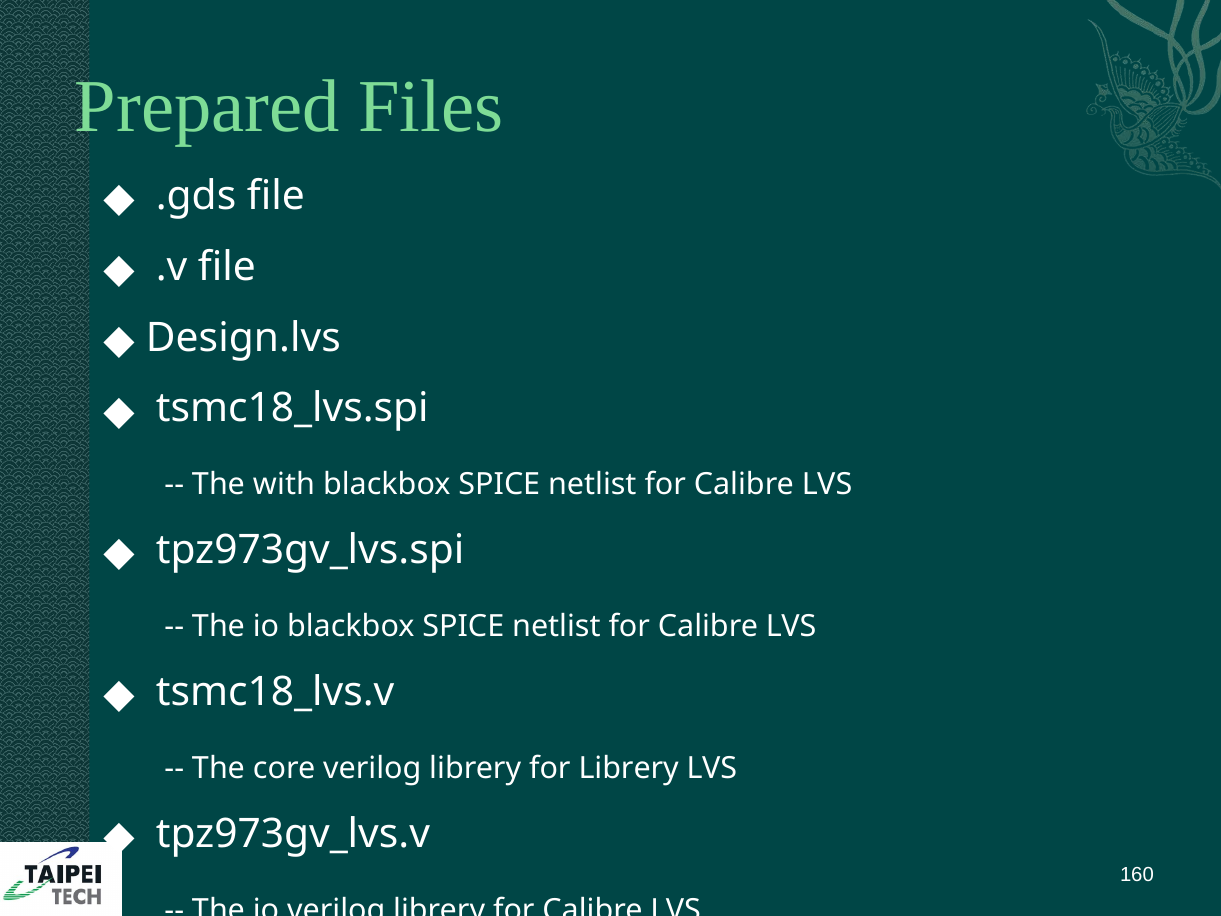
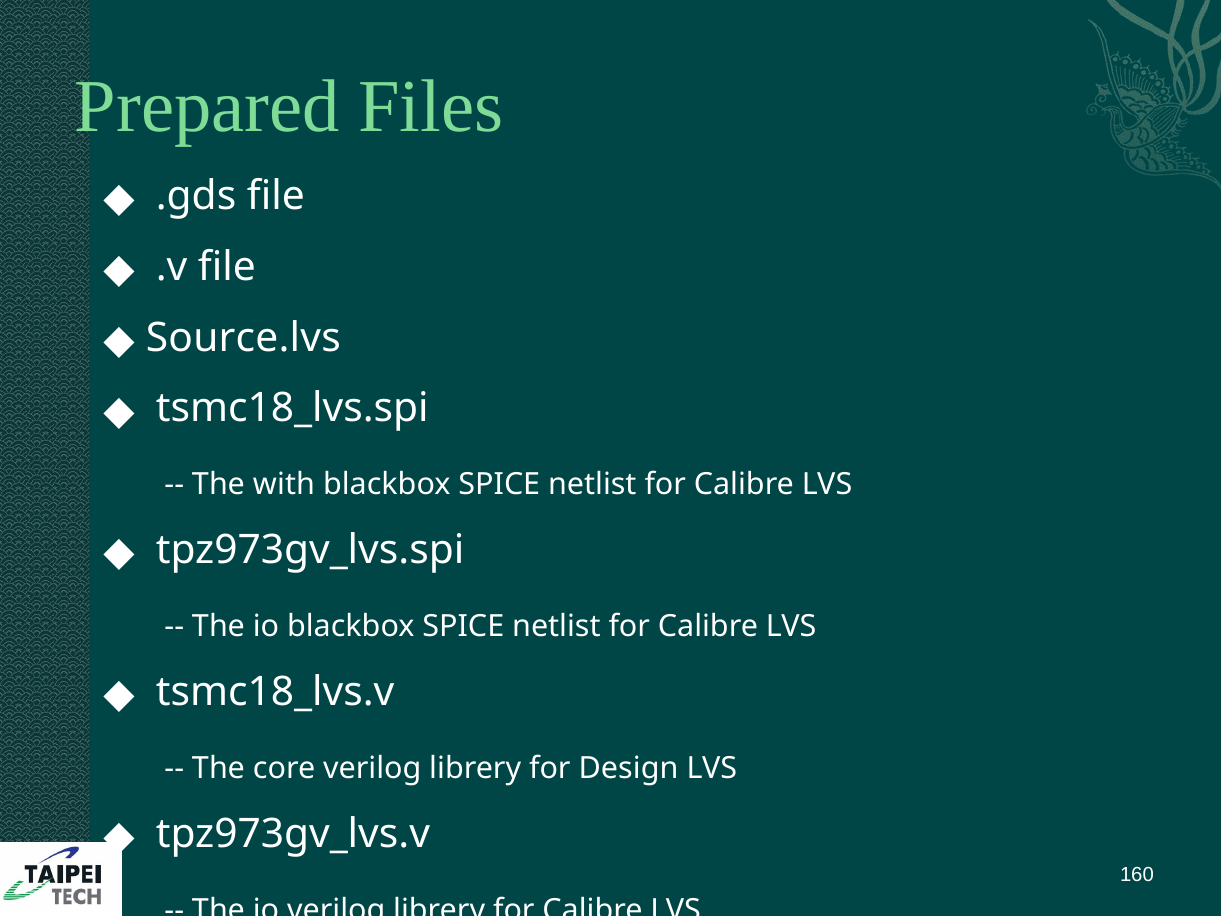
Design.lvs: Design.lvs -> Source.lvs (243, 338)
for Librery: Librery -> Design (629, 768)
